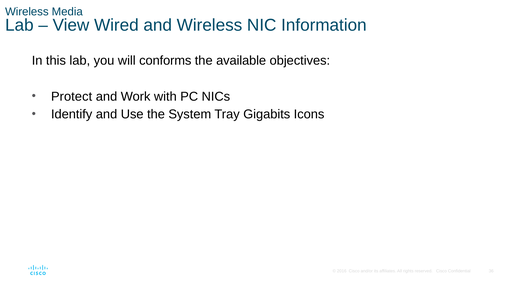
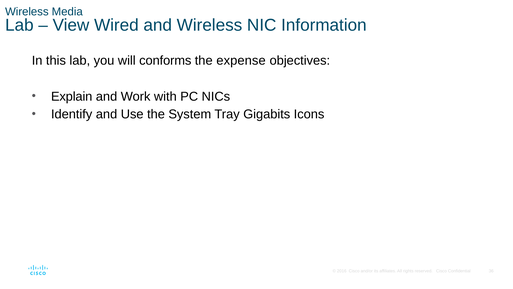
available: available -> expense (241, 60)
Protect: Protect -> Explain (72, 96)
